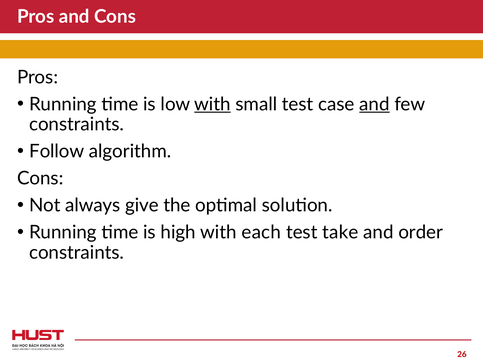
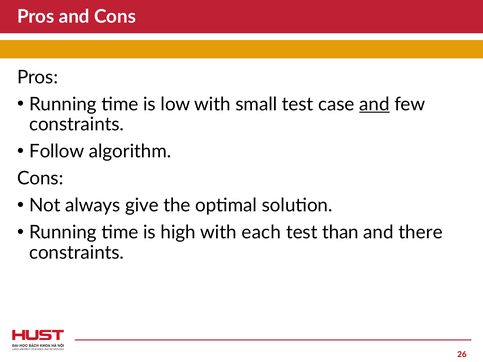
with underline: present -> none (212, 104)
take: take -> than (340, 233)
order: order -> there (421, 233)
